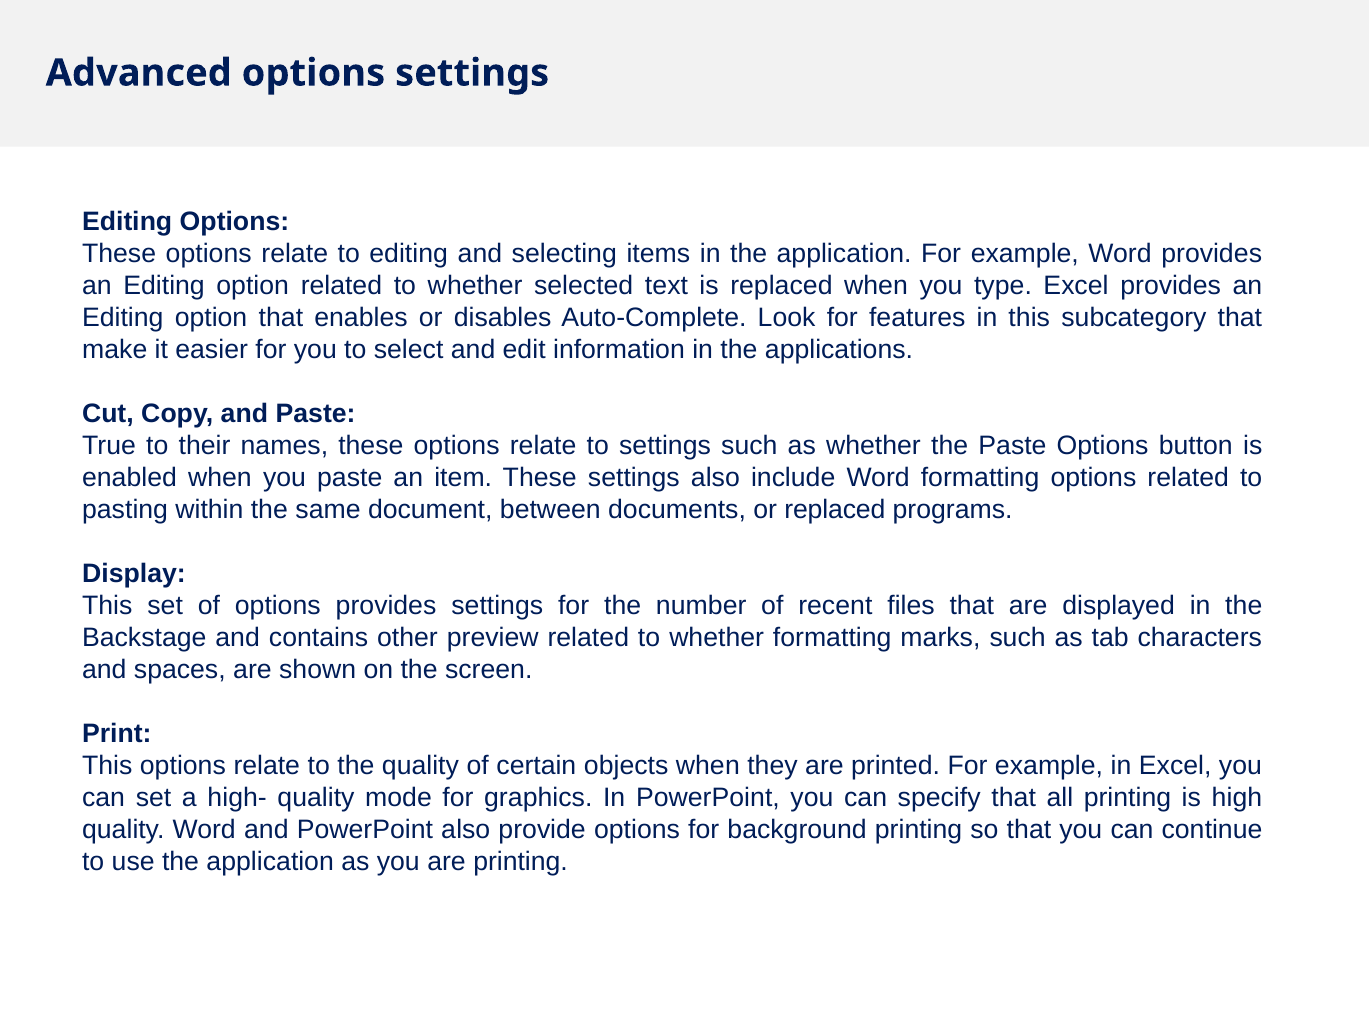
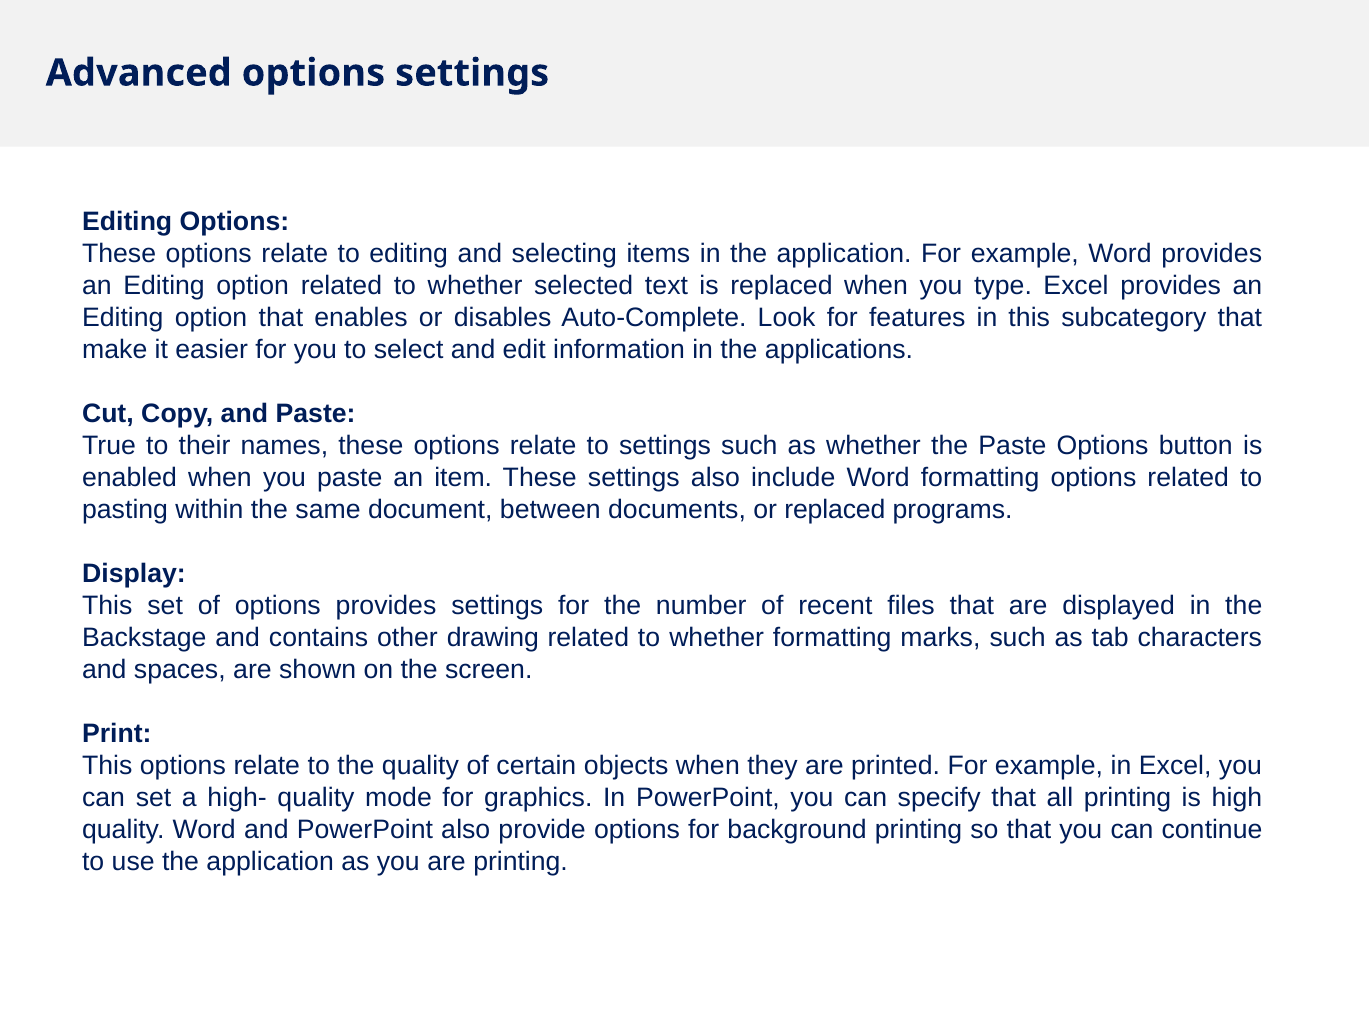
preview: preview -> drawing (493, 638)
